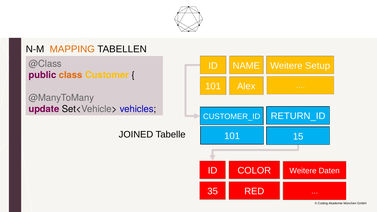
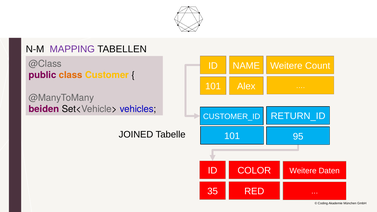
MAPPING colour: orange -> purple (72, 49)
Setup: Setup -> Count (318, 66)
update: update -> beiden (44, 109)
15: 15 -> 95 (298, 136)
